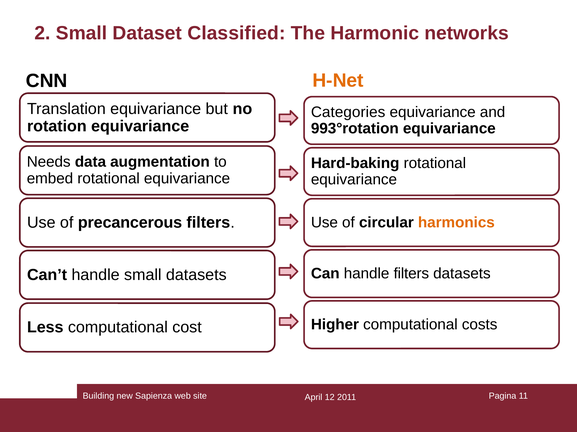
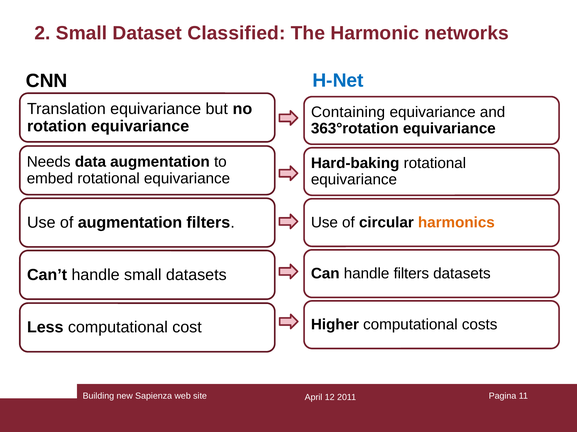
H-Net colour: orange -> blue (338, 81)
Categories: Categories -> Containing (348, 112)
993°rotation: 993°rotation -> 363°rotation (355, 129)
of precancerous: precancerous -> augmentation (130, 223)
